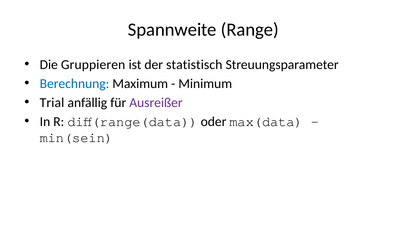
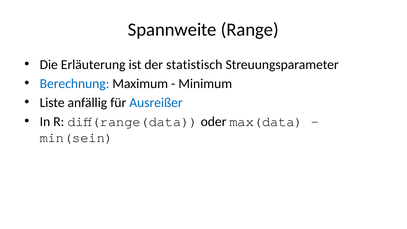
Gruppieren: Gruppieren -> Erläuterung (93, 65)
Trial: Trial -> Liste (52, 103)
Ausreißer colour: purple -> blue (156, 103)
